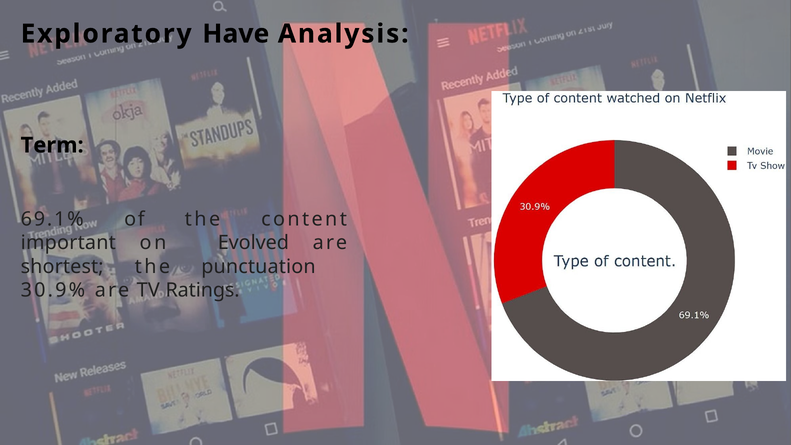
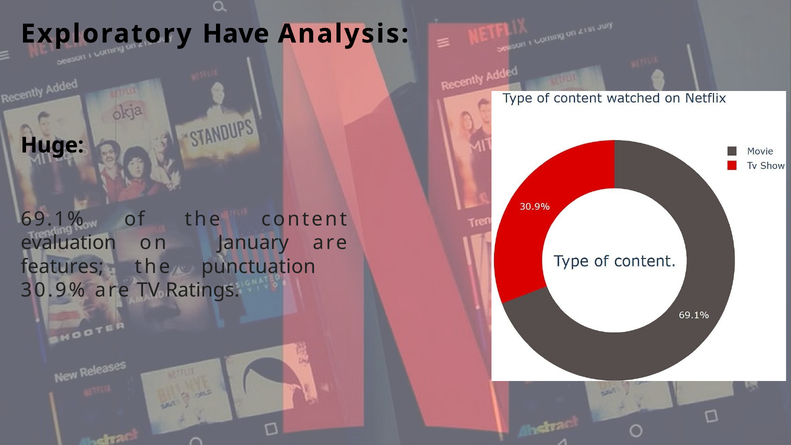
Term: Term -> Huge (52, 145)
important: important -> evaluation (68, 243)
Evolved: Evolved -> January (253, 243)
shortest: shortest -> features (62, 266)
